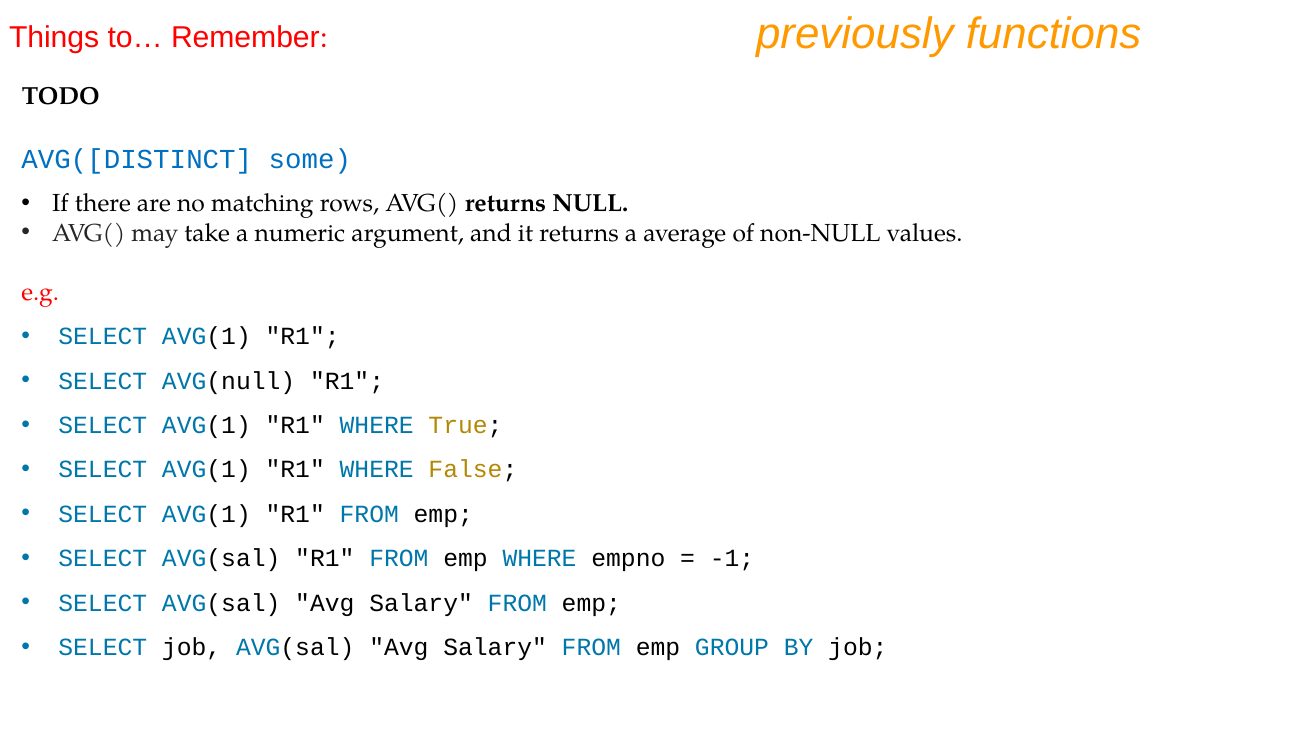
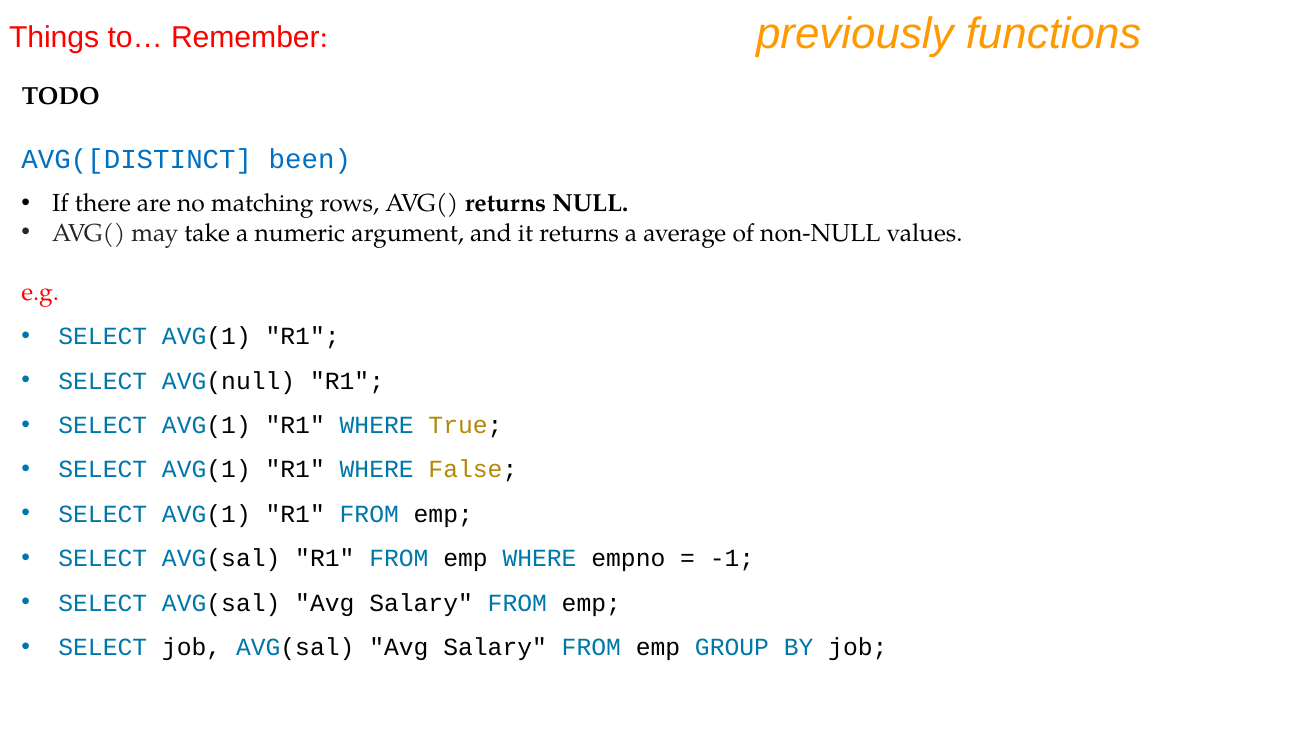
some: some -> been (310, 159)
